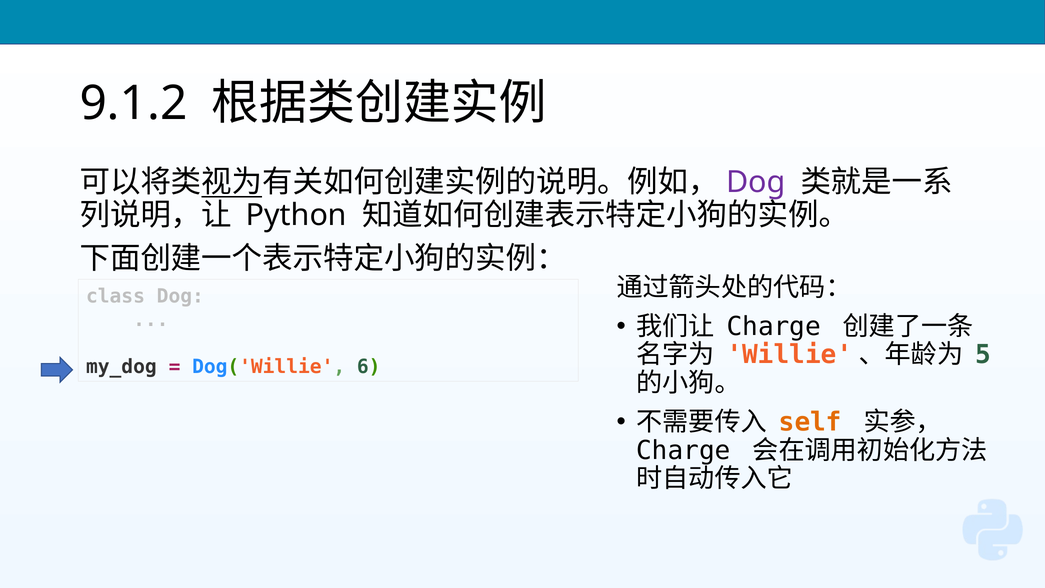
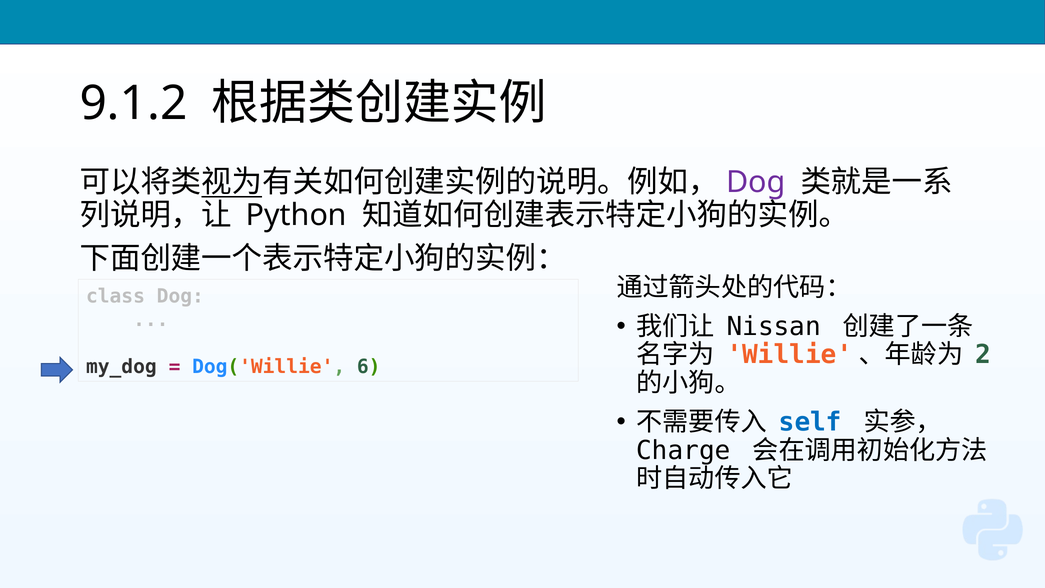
Charge: Charge -> Nissan (774, 327)
5: 5 -> 2 (983, 355)
self colour: orange -> blue (810, 422)
